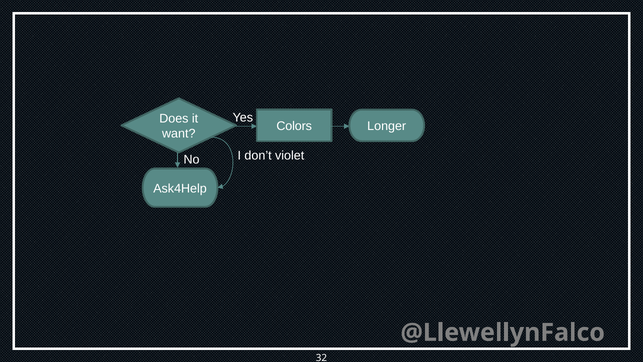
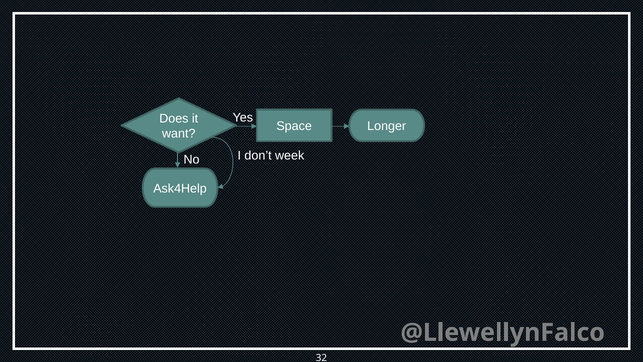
Colors: Colors -> Space (294, 126)
violet: violet -> week (290, 156)
